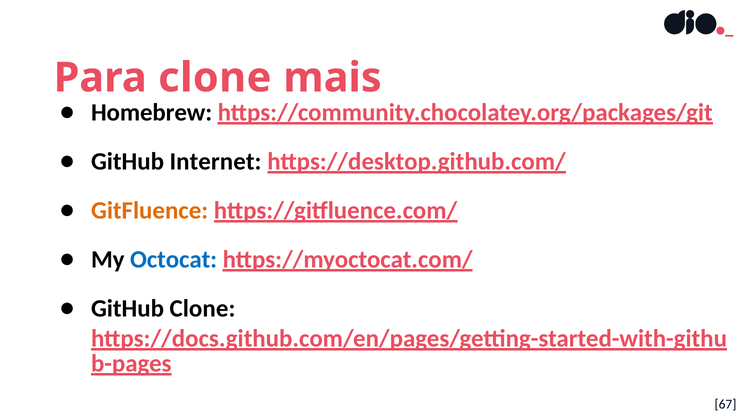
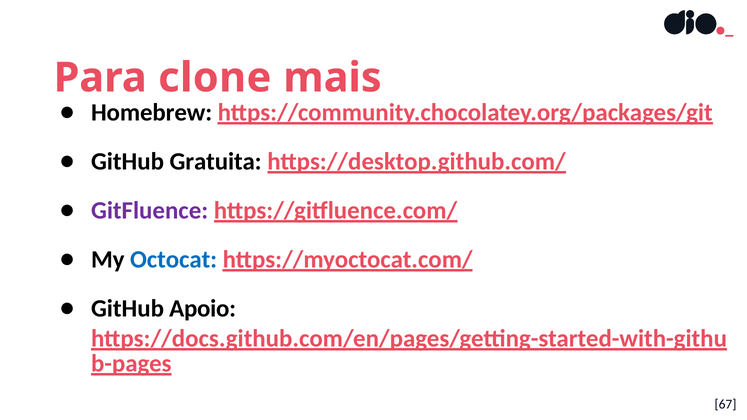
Internet: Internet -> Gratuita (216, 162)
GitFluence colour: orange -> purple (150, 211)
GitHub Clone: Clone -> Apoio (203, 309)
